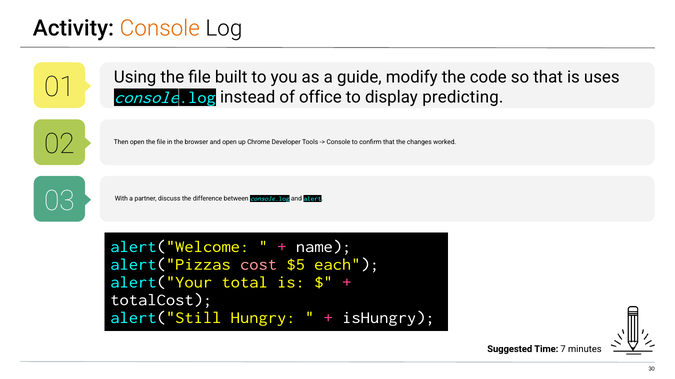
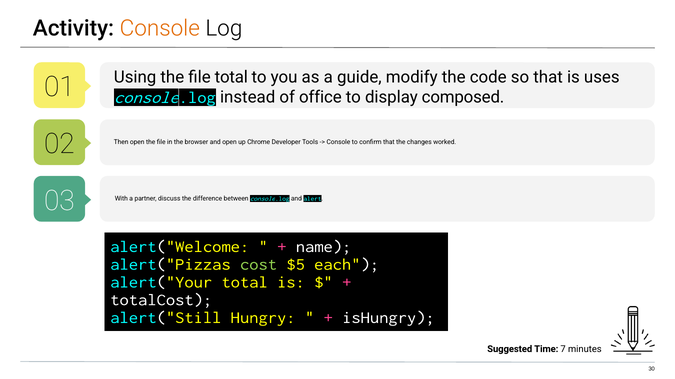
file built: built -> total (231, 77)
predicting: predicting -> composed (463, 98)
cost colour: pink -> light green (259, 265)
